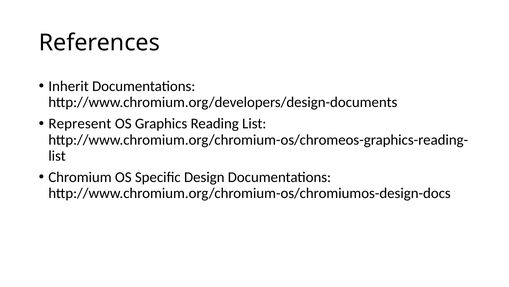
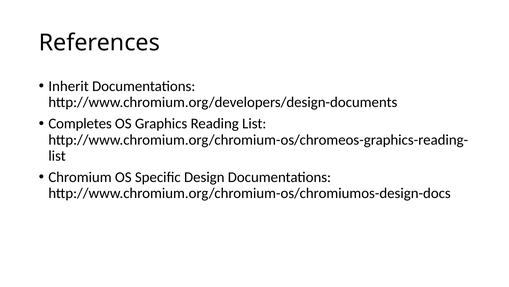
Represent: Represent -> Completes (80, 123)
